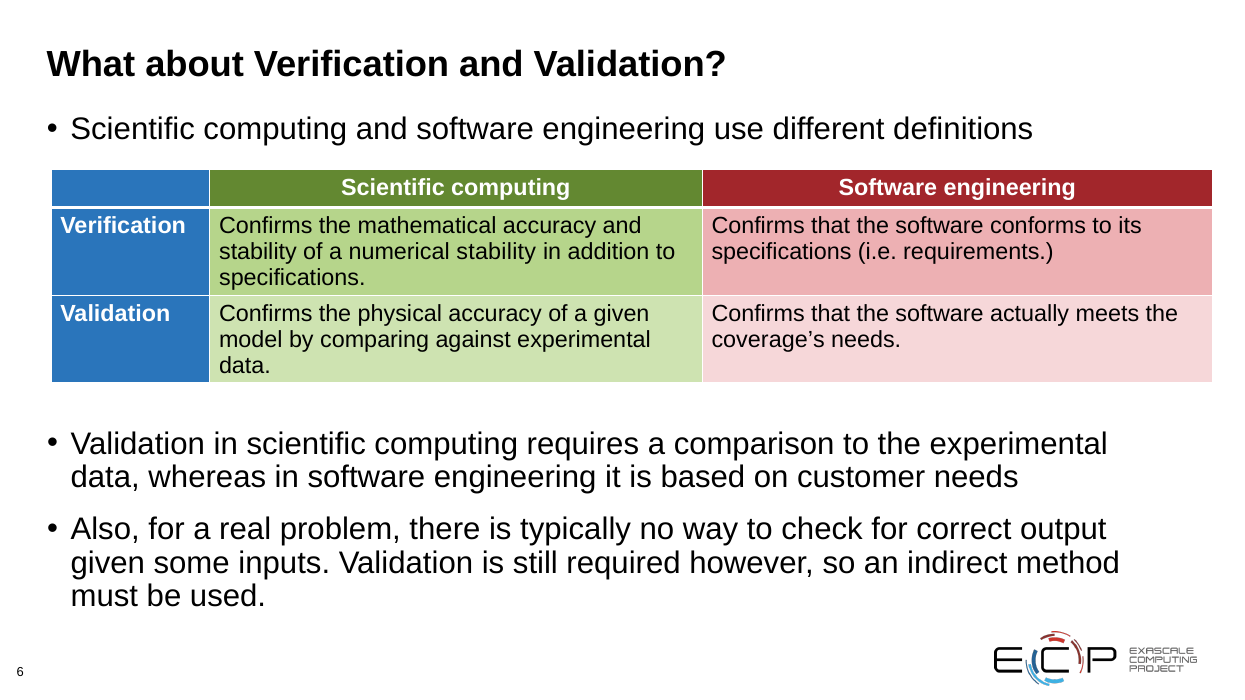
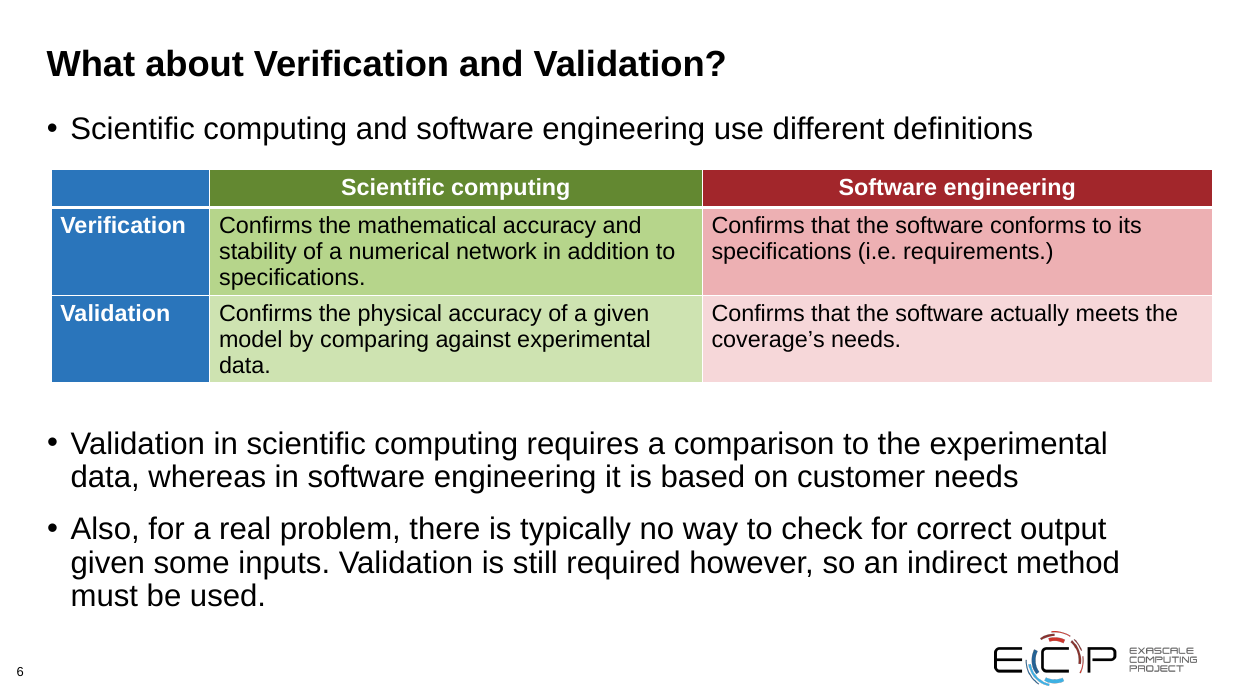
numerical stability: stability -> network (496, 252)
